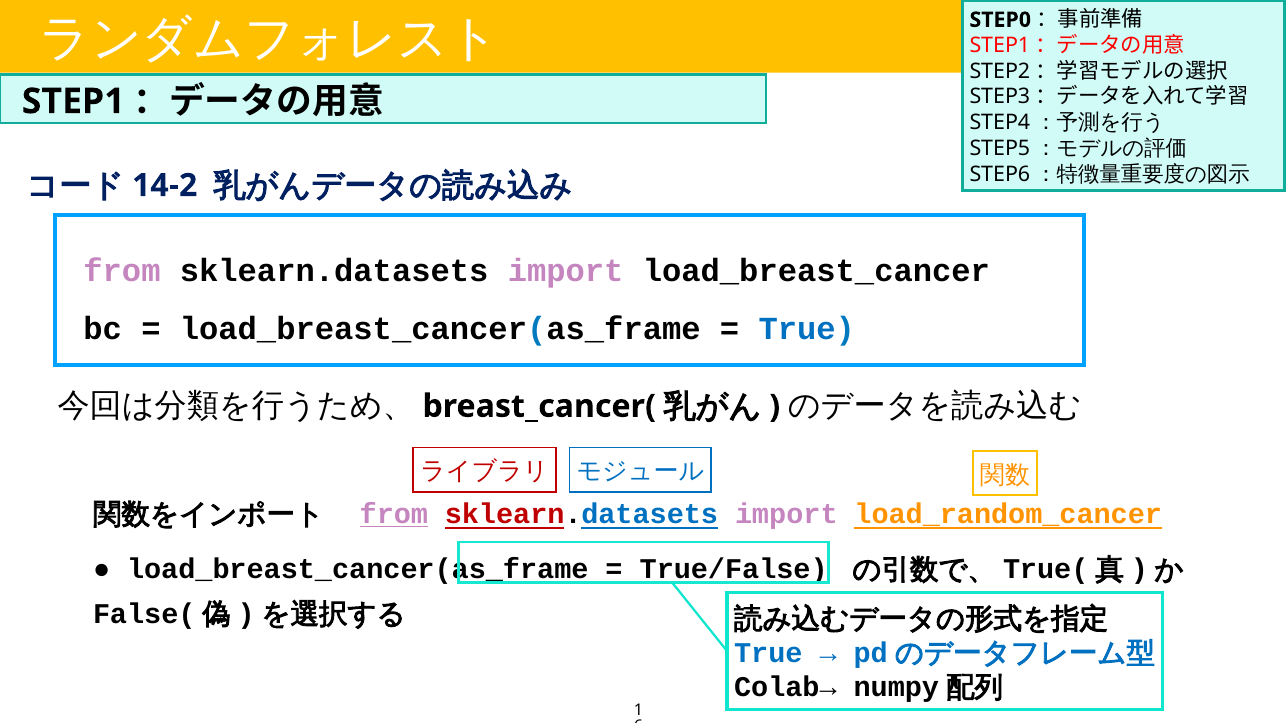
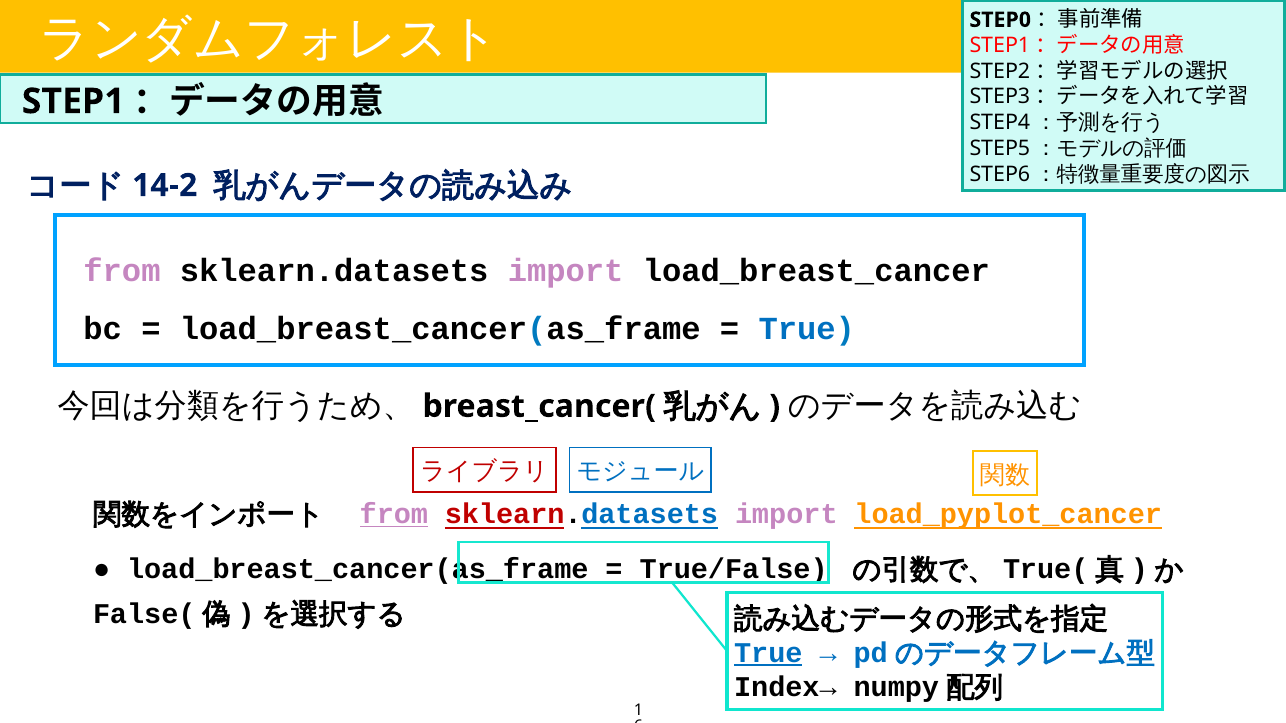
load_random_cancer: load_random_cancer -> load_pyplot_cancer (1008, 514)
True underline: none -> present (768, 653)
Colab→: Colab→ -> Index→ (785, 688)
